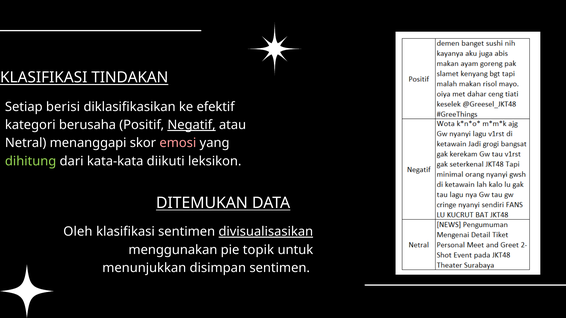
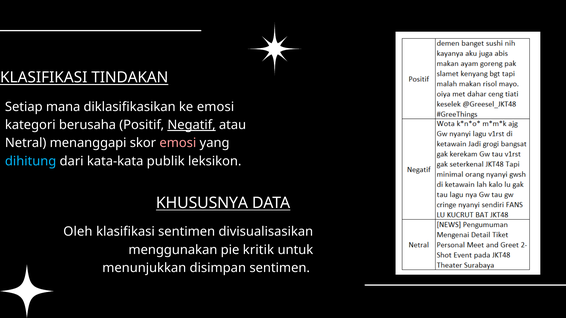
berisi: berisi -> mana (63, 107)
ke efektif: efektif -> emosi (216, 107)
dihitung colour: light green -> light blue (31, 161)
diikuti: diikuti -> publik (166, 161)
DITEMUKAN: DITEMUKAN -> KHUSUSNYA (202, 203)
divisualisasikan underline: present -> none (266, 232)
topik: topik -> kritik (258, 250)
